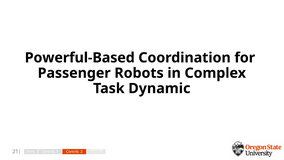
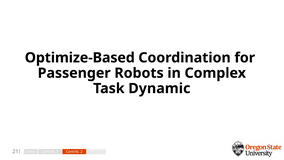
Powerful-Based: Powerful-Based -> Optimize-Based (80, 58)
